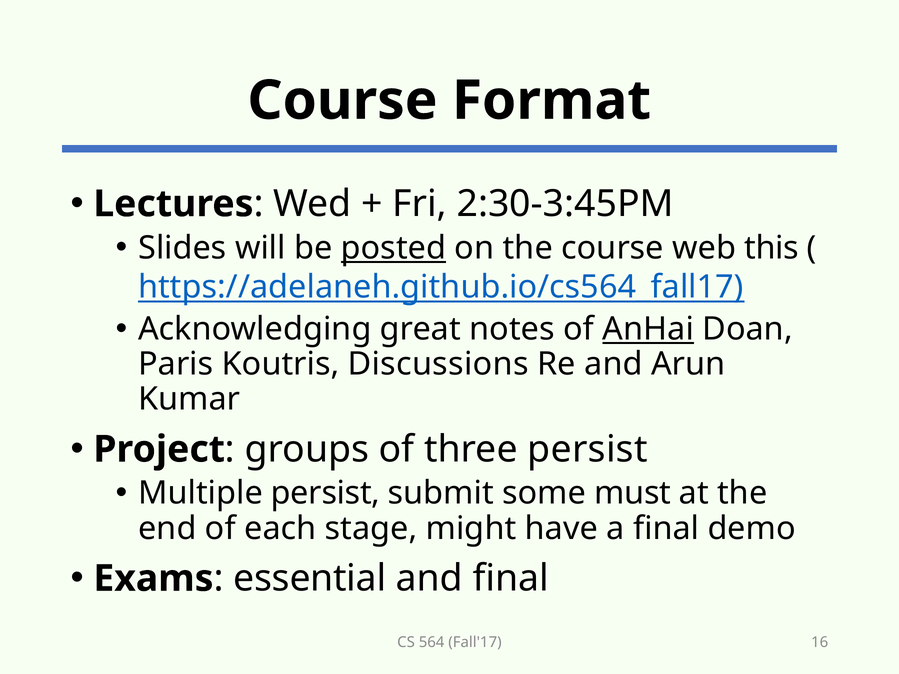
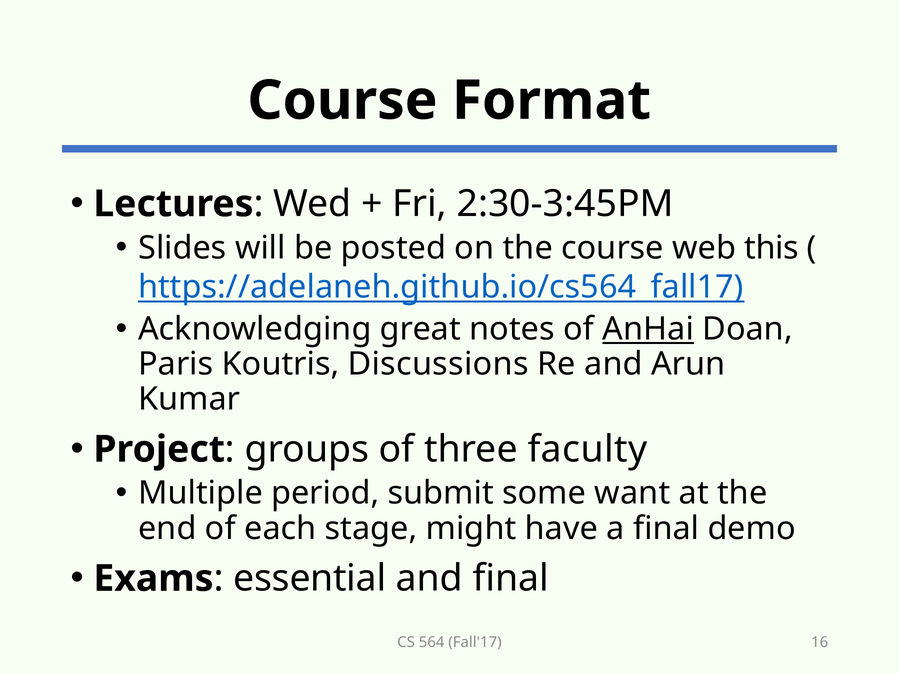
posted underline: present -> none (393, 248)
three persist: persist -> faculty (587, 449)
Multiple persist: persist -> period (325, 493)
must: must -> want (632, 493)
